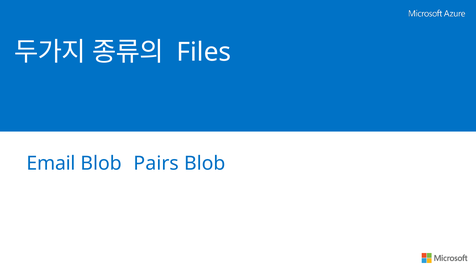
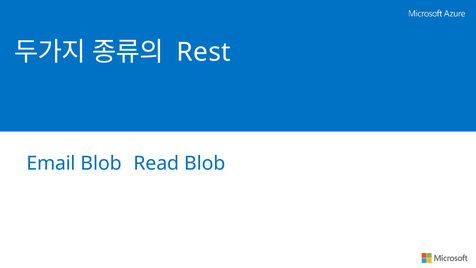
Files: Files -> Rest (204, 52)
Pairs: Pairs -> Read (156, 163)
